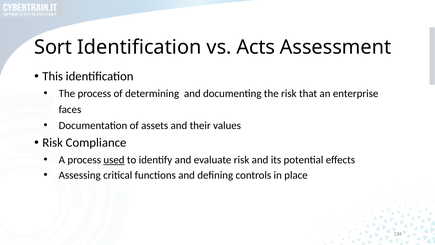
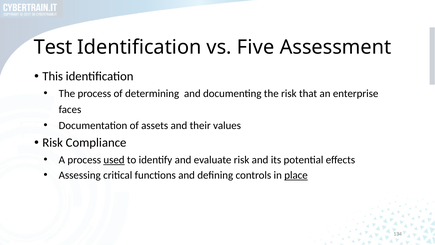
Sort: Sort -> Test (53, 47)
Acts: Acts -> Five (256, 47)
place underline: none -> present (296, 175)
